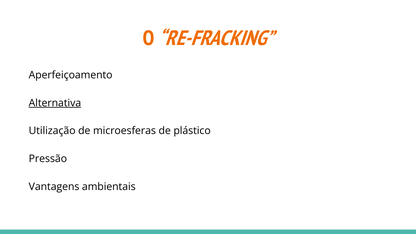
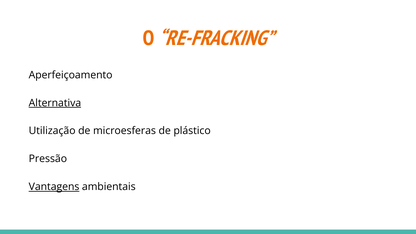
Vantagens underline: none -> present (54, 187)
